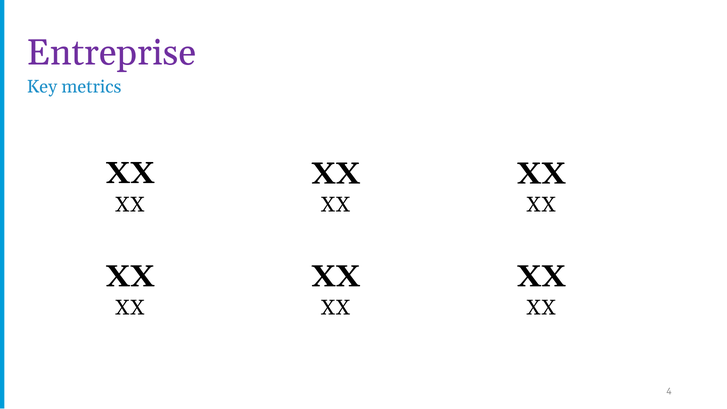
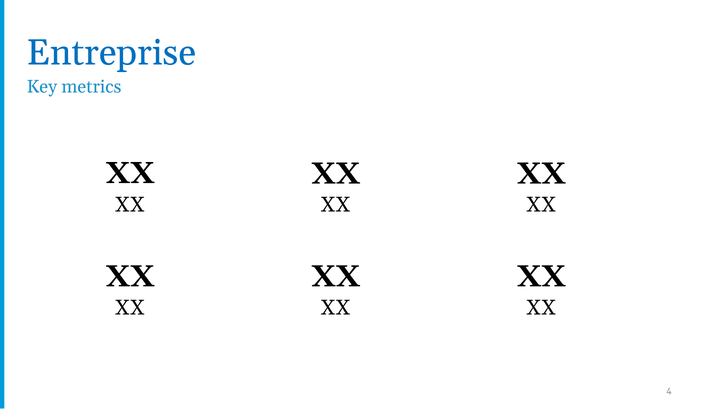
Entreprise colour: purple -> blue (111, 53)
